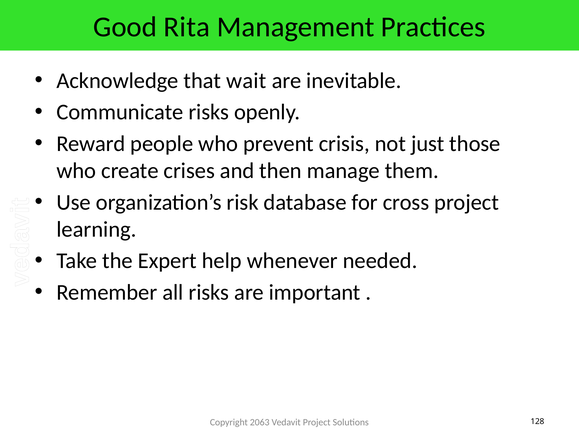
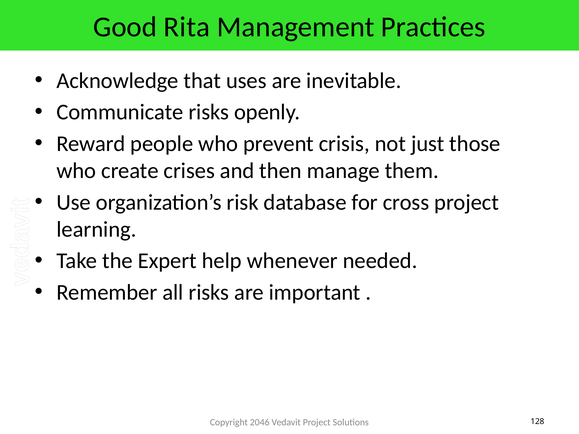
wait: wait -> uses (246, 81)
2063: 2063 -> 2046 (260, 423)
